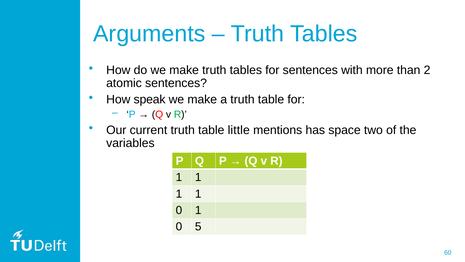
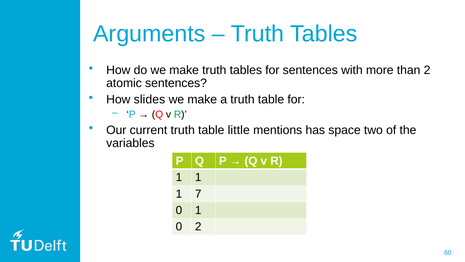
speak: speak -> slides (149, 99)
1: 1 -> 7 (198, 194)
0 5: 5 -> 2 (198, 226)
